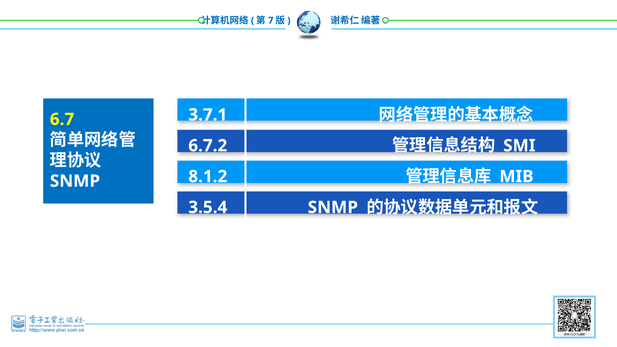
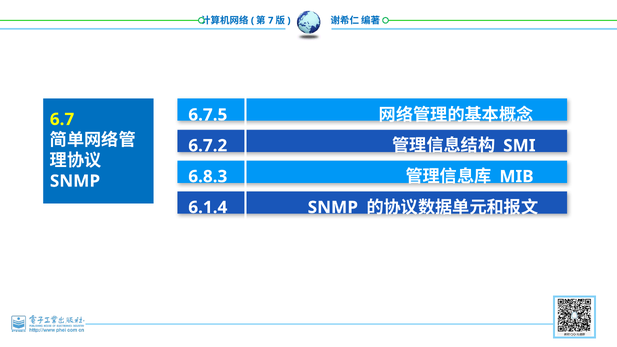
3.7.1: 3.7.1 -> 6.7.5 (208, 115)
8.1.2: 8.1.2 -> 6.8.3 (208, 177)
3.5.4: 3.5.4 -> 6.1.4 (208, 207)
